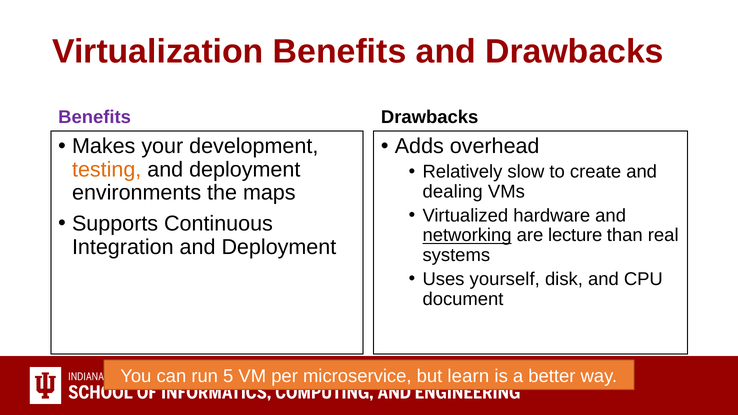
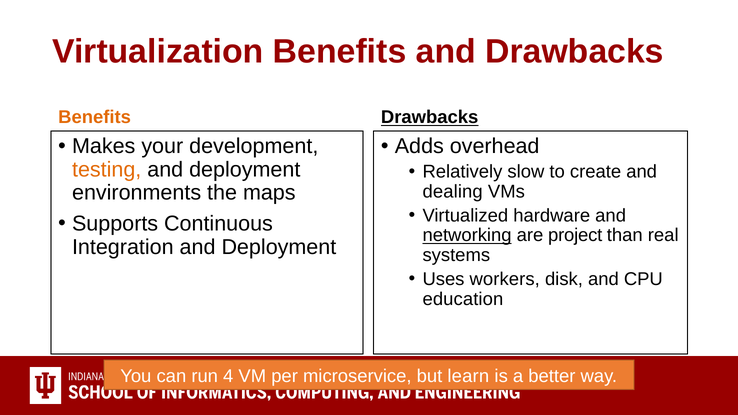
Benefits colour: purple -> orange (95, 117)
Drawbacks underline: none -> present (430, 117)
lecture: lecture -> project (575, 235)
yourself: yourself -> workers (505, 279)
document: document -> education (463, 299)
5: 5 -> 4 (228, 376)
